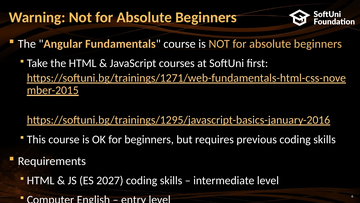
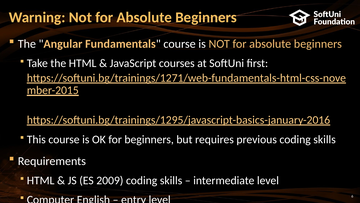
2027: 2027 -> 2009 (110, 180)
